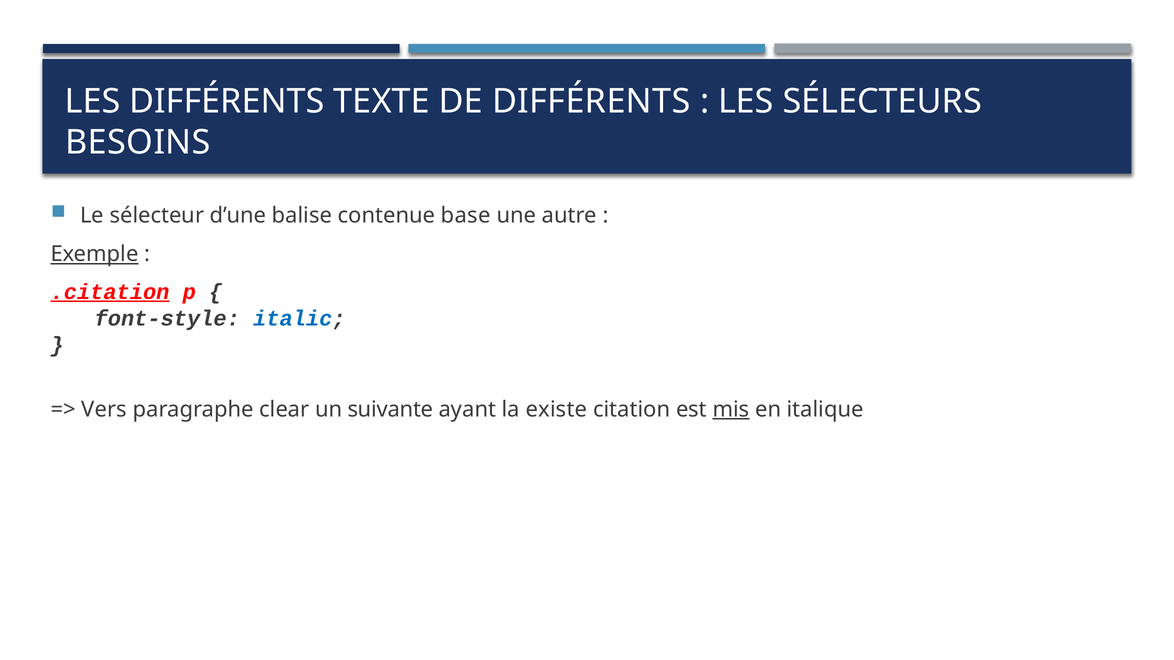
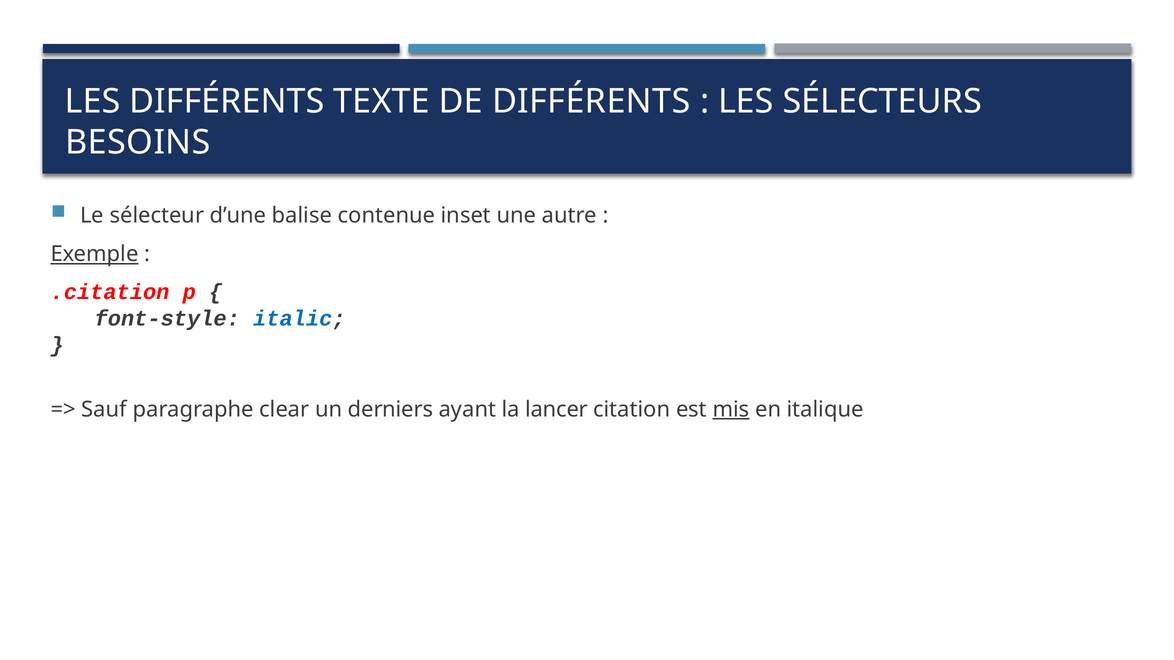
base: base -> inset (466, 216)
.citation underline: present -> none (110, 292)
Vers: Vers -> Sauf (104, 410)
suivante: suivante -> derniers (390, 410)
existe: existe -> lancer (557, 410)
